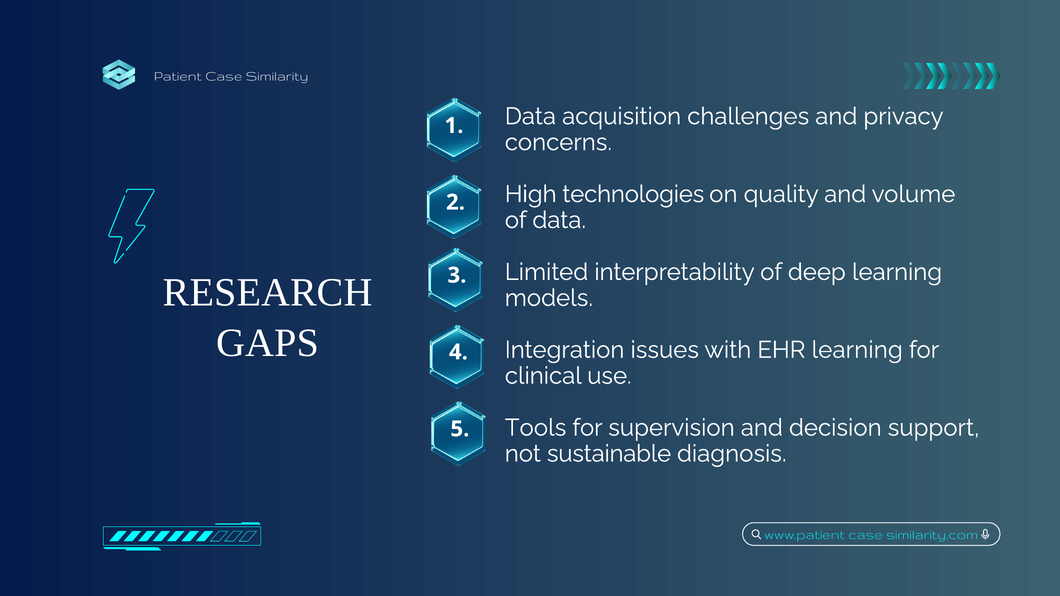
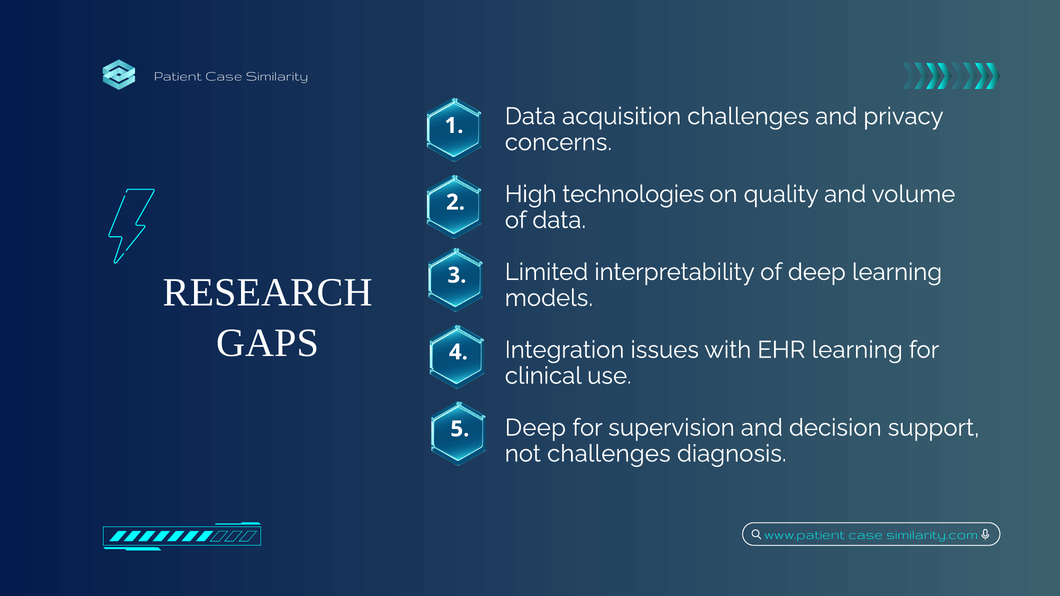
Tools: Tools -> Deep (535, 428)
not sustainable: sustainable -> challenges (609, 454)
